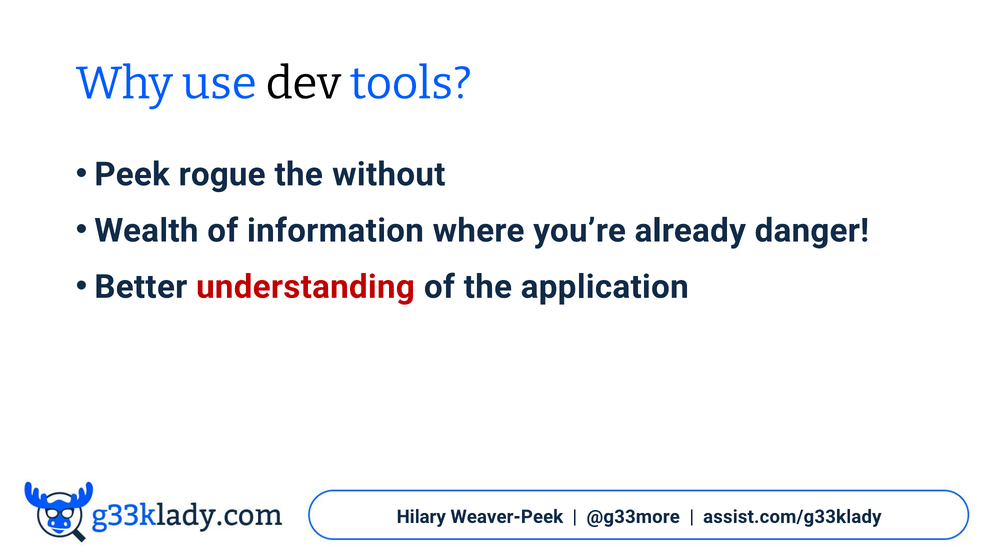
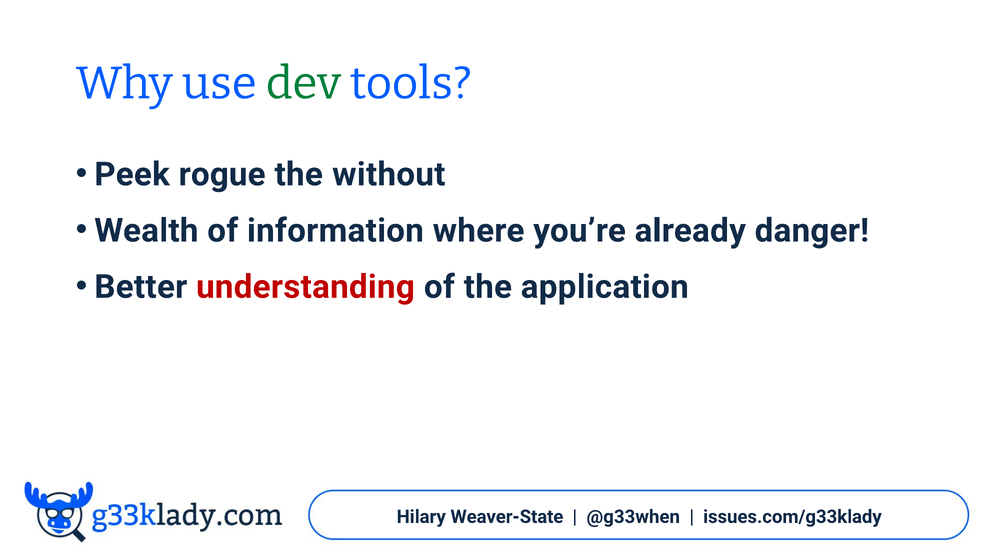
dev colour: black -> green (303, 83)
Weaver-Peek: Weaver-Peek -> Weaver-State (507, 517)
@g33more: @g33more -> @g33when (633, 517)
assist.com/g33klady: assist.com/g33klady -> issues.com/g33klady (792, 517)
